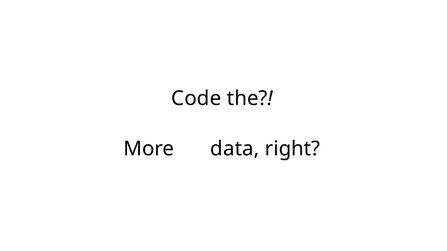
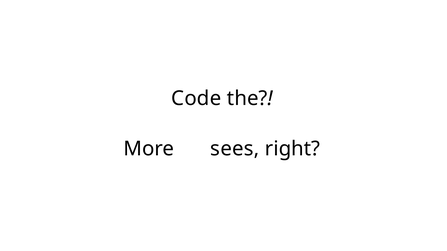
data: data -> sees (235, 149)
